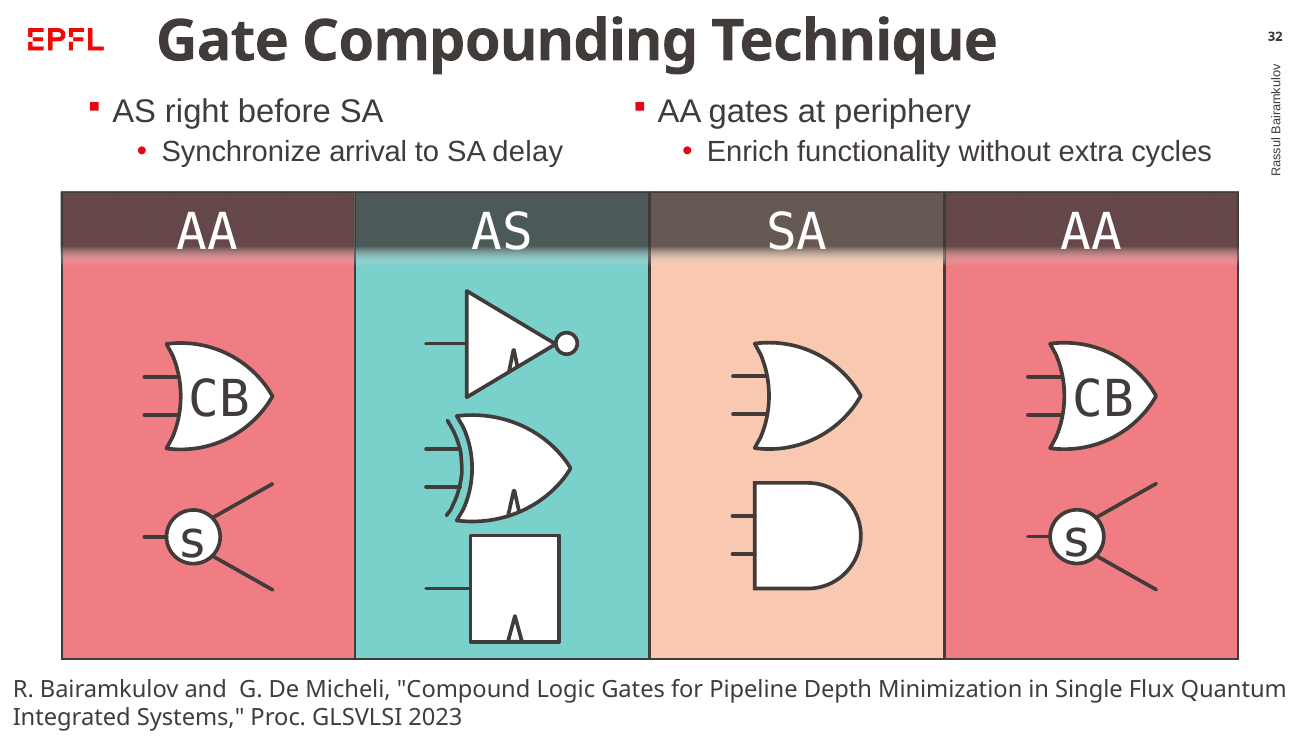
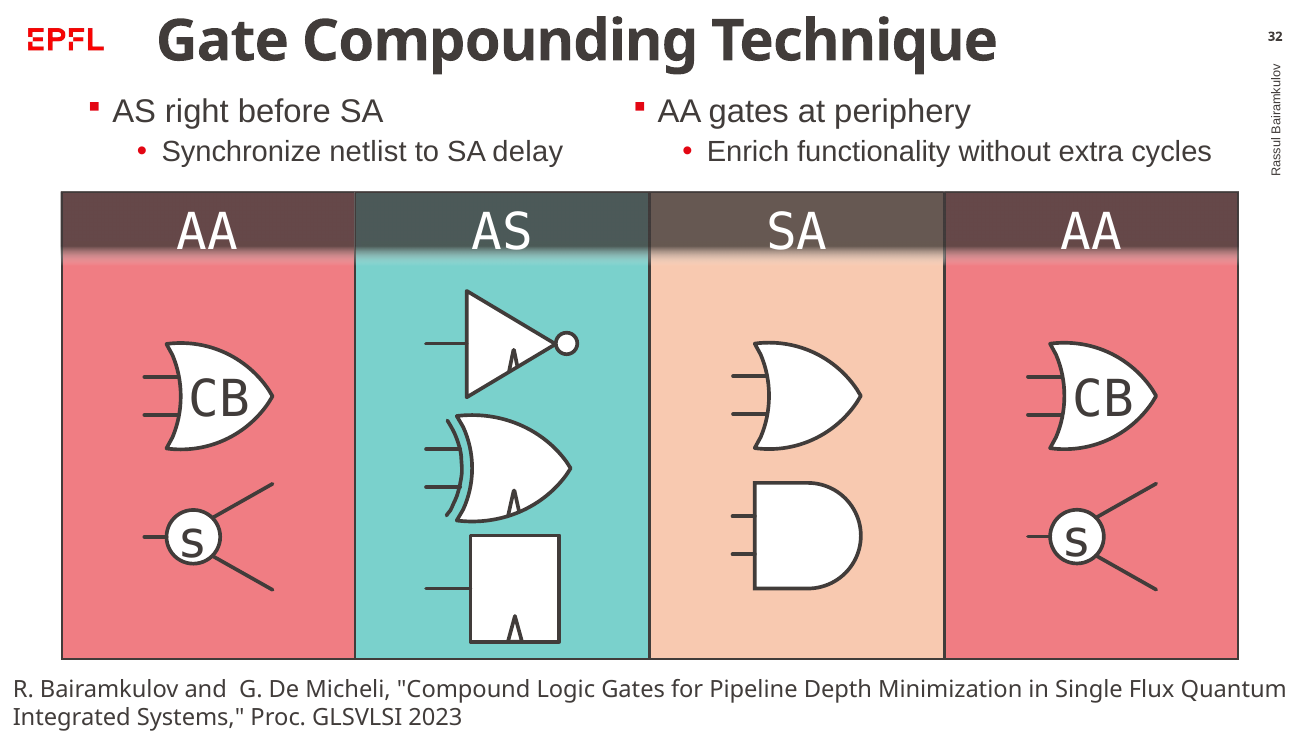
arrival: arrival -> netlist (368, 152)
